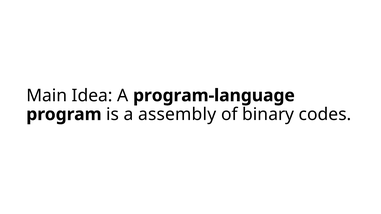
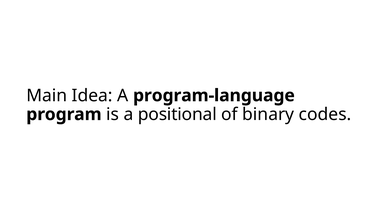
assembly: assembly -> positional (177, 115)
